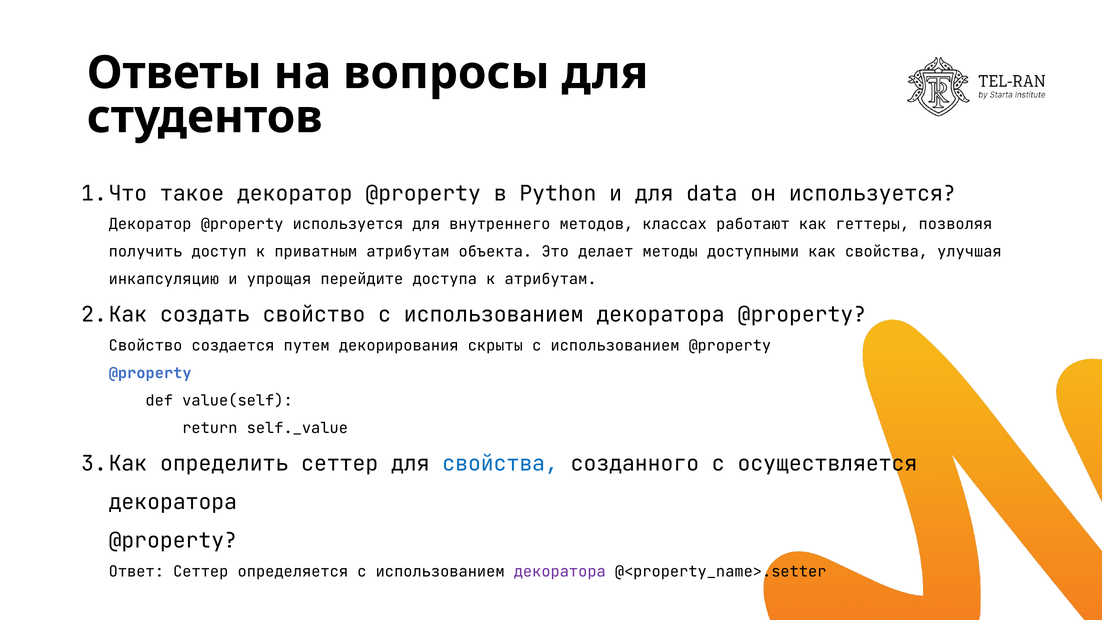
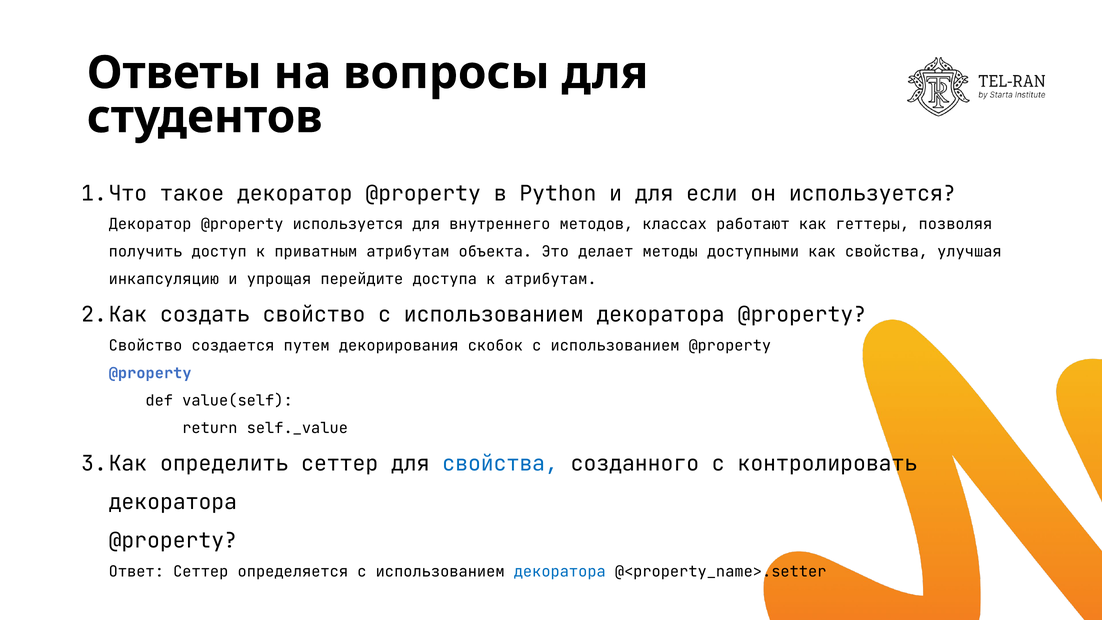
data: data -> если (712, 193)
скрыты: скрыты -> скобок (495, 346)
осуществляется: осуществляется -> контролировать (827, 463)
декоратора colour: purple -> blue (560, 571)
